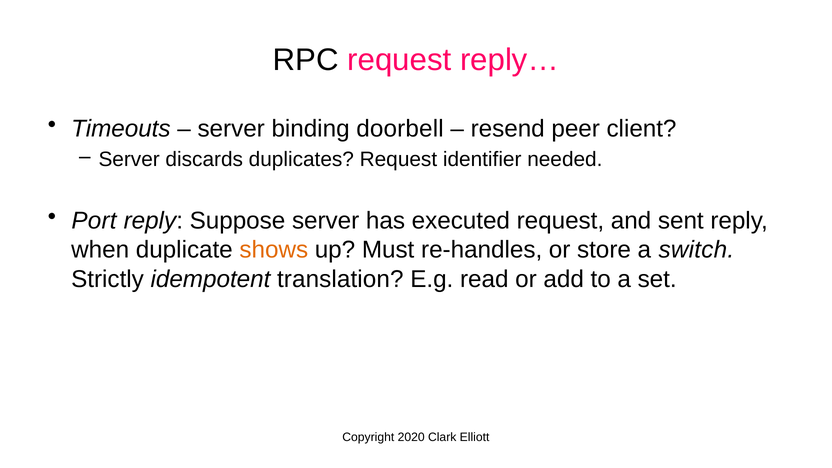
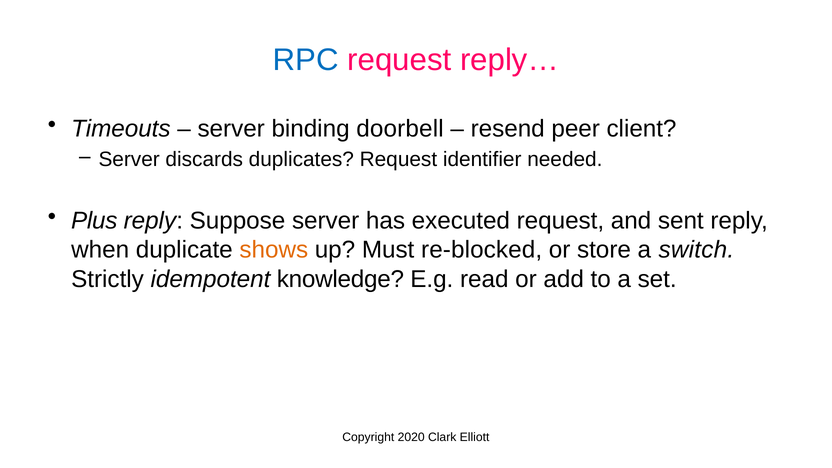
RPC colour: black -> blue (306, 60)
Port: Port -> Plus (94, 221)
re-handles: re-handles -> re-blocked (482, 250)
translation: translation -> knowledge (340, 279)
